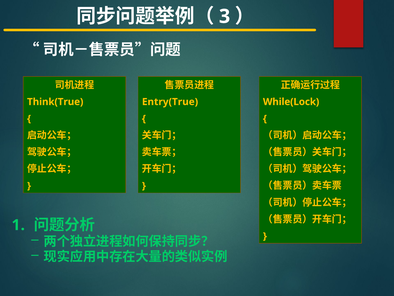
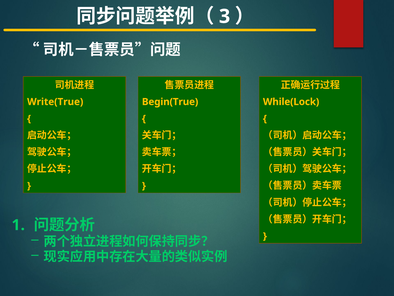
Think(True: Think(True -> Write(True (55, 102)
Entry(True: Entry(True -> Begin(True (170, 102)
